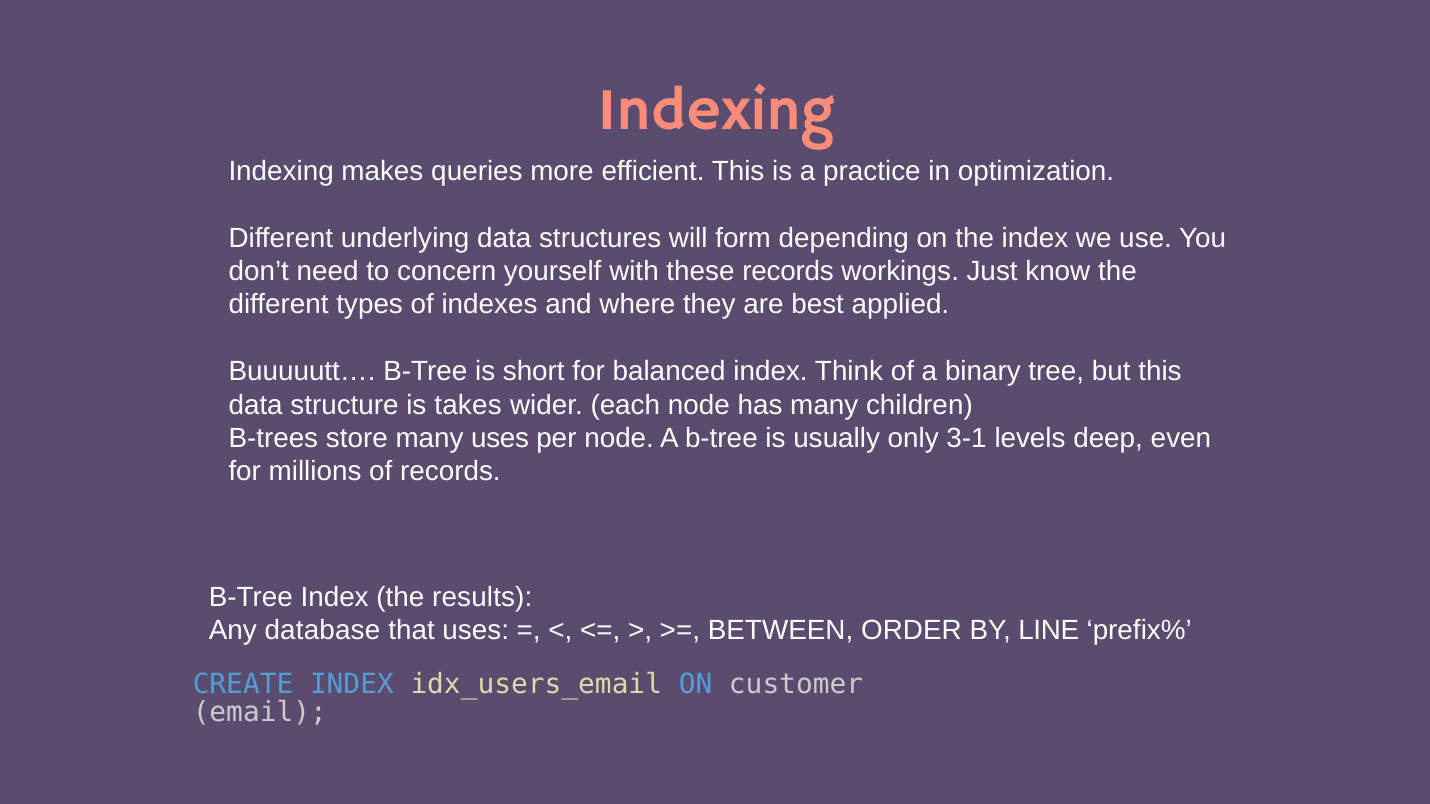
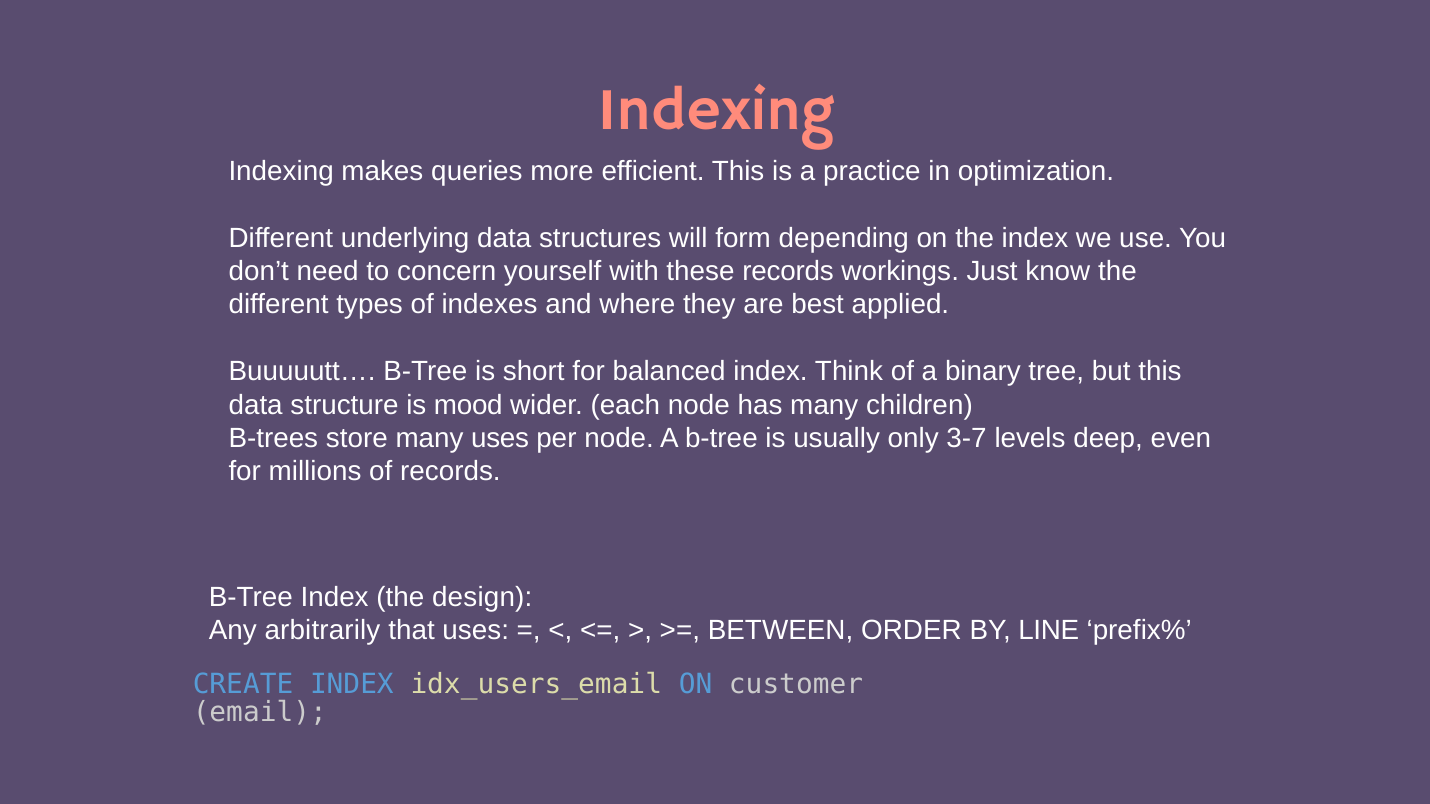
takes: takes -> mood (468, 405)
3-1: 3-1 -> 3-7 (967, 438)
results: results -> design (482, 598)
database: database -> arbitrarily (322, 631)
